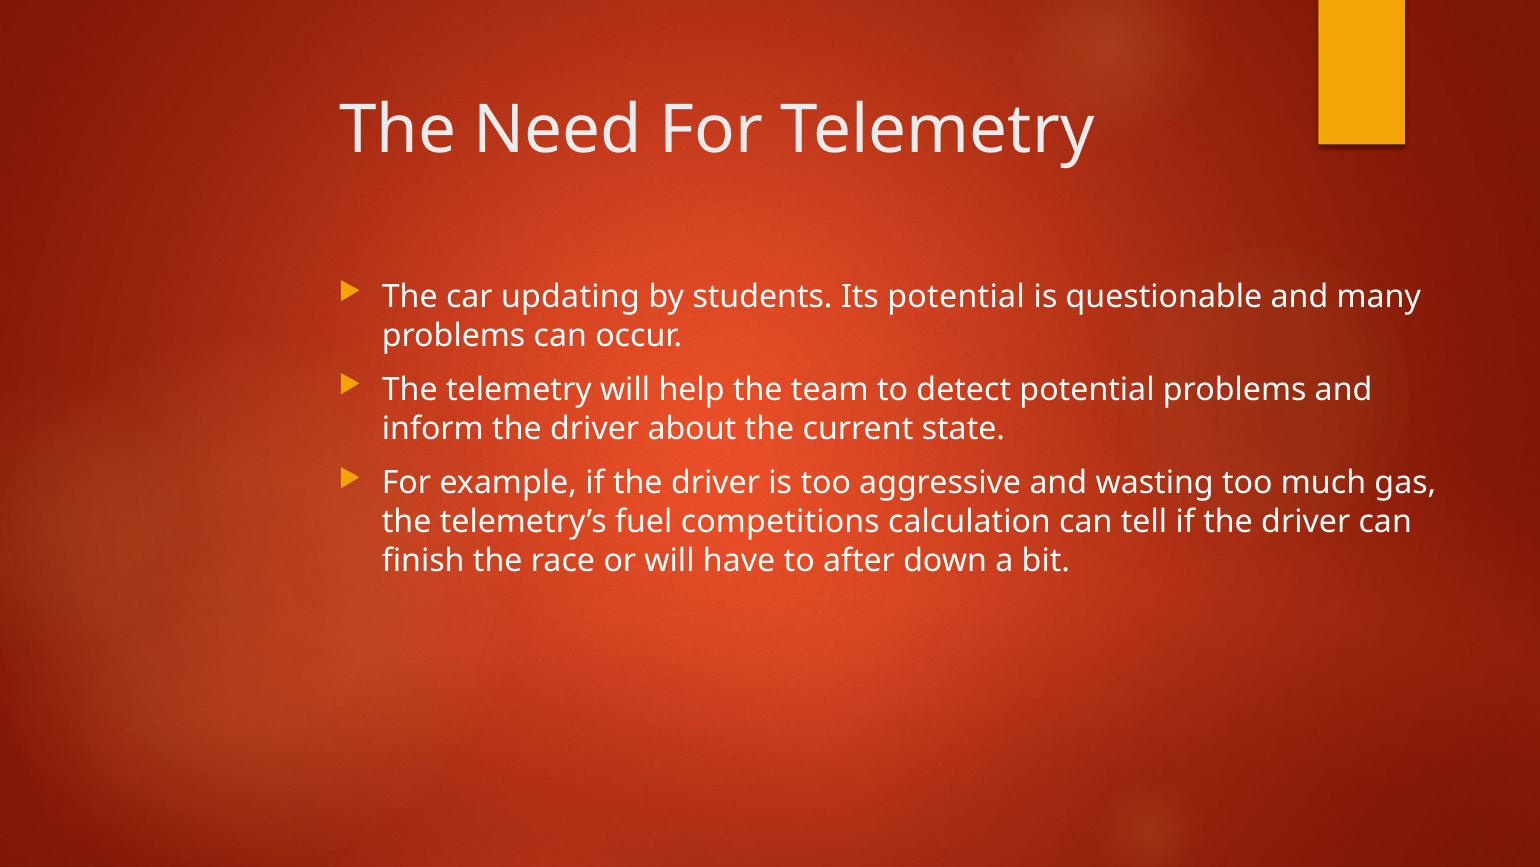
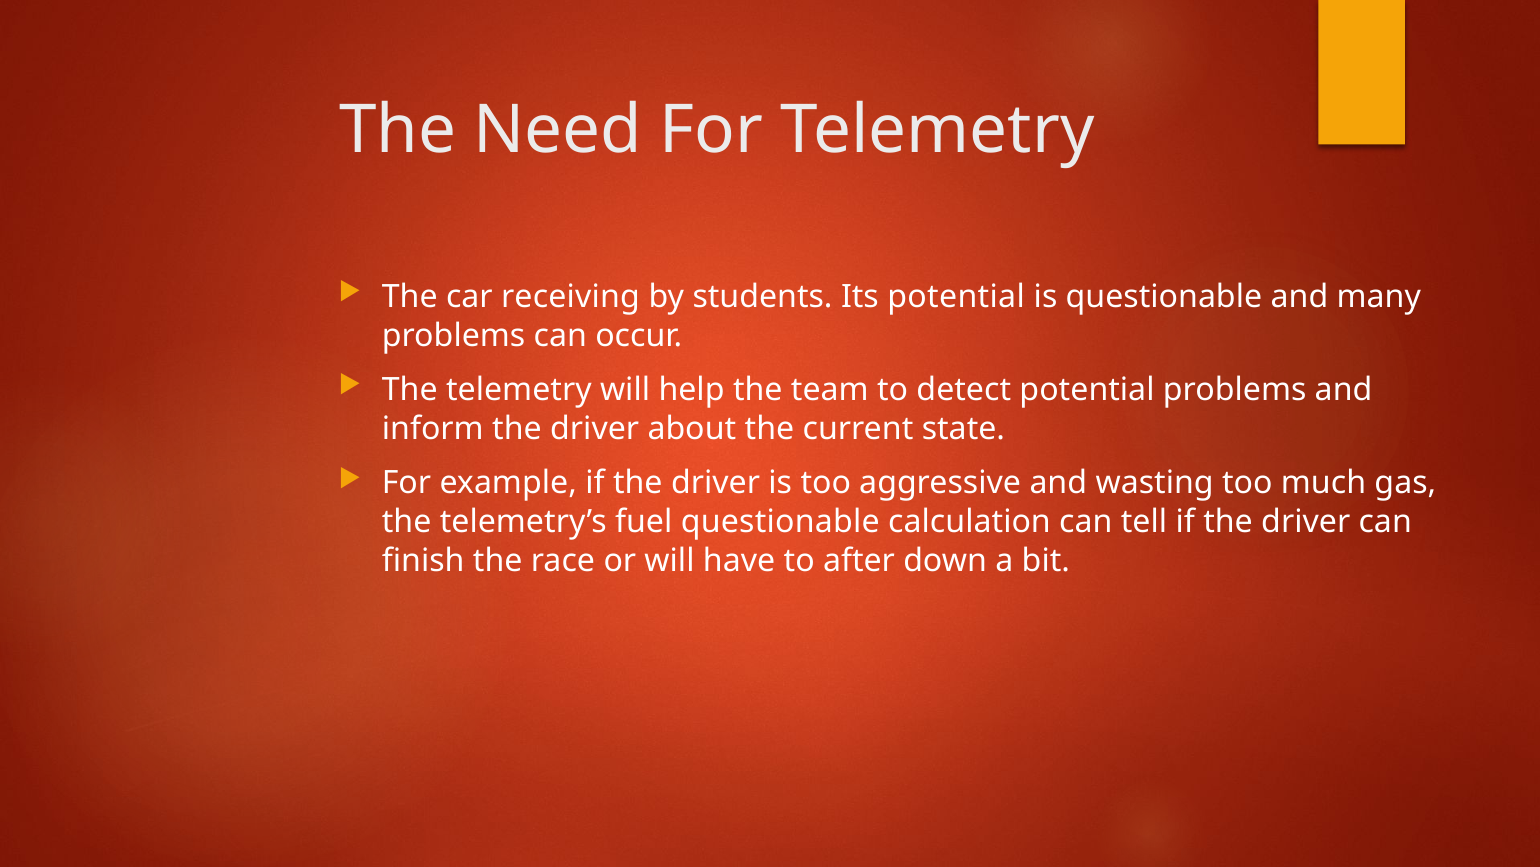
updating: updating -> receiving (570, 297)
fuel competitions: competitions -> questionable (780, 521)
